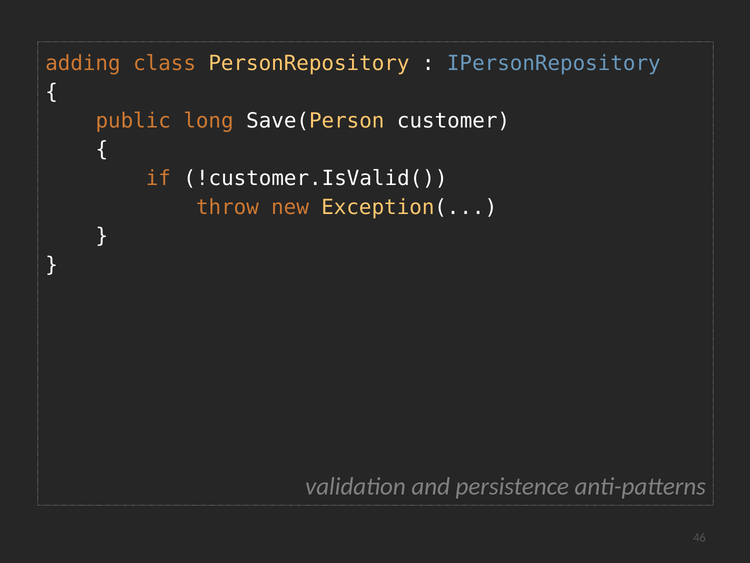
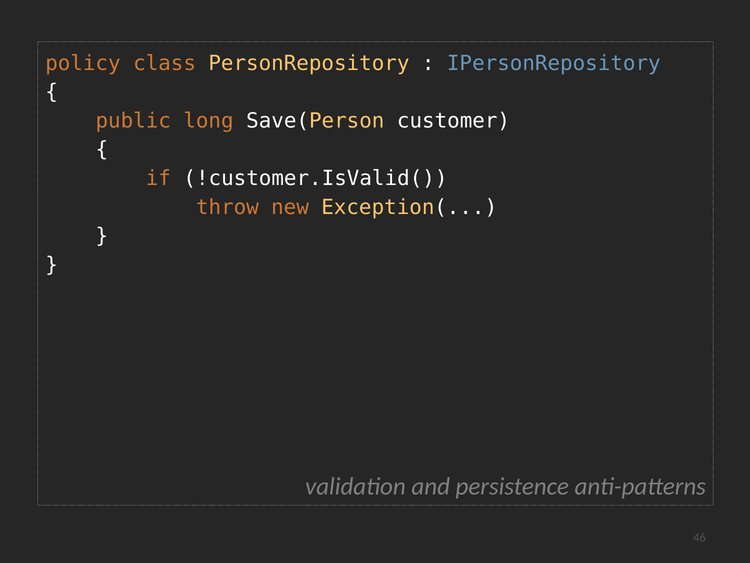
adding: adding -> policy (83, 63)
